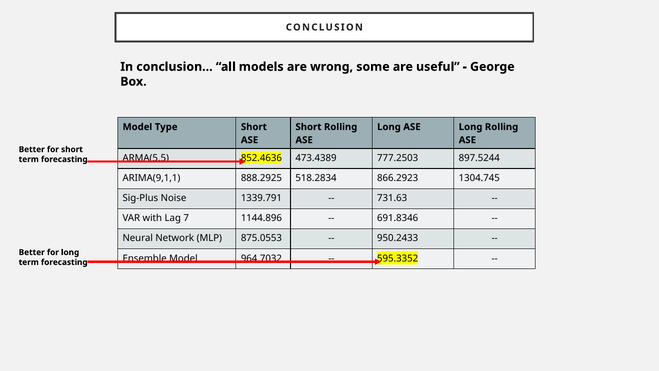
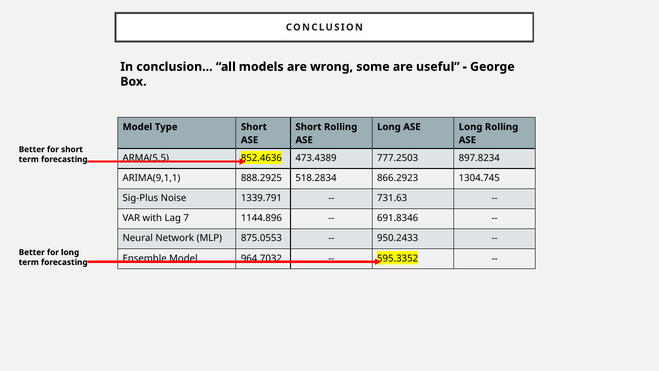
897.5244: 897.5244 -> 897.8234 (479, 158)
